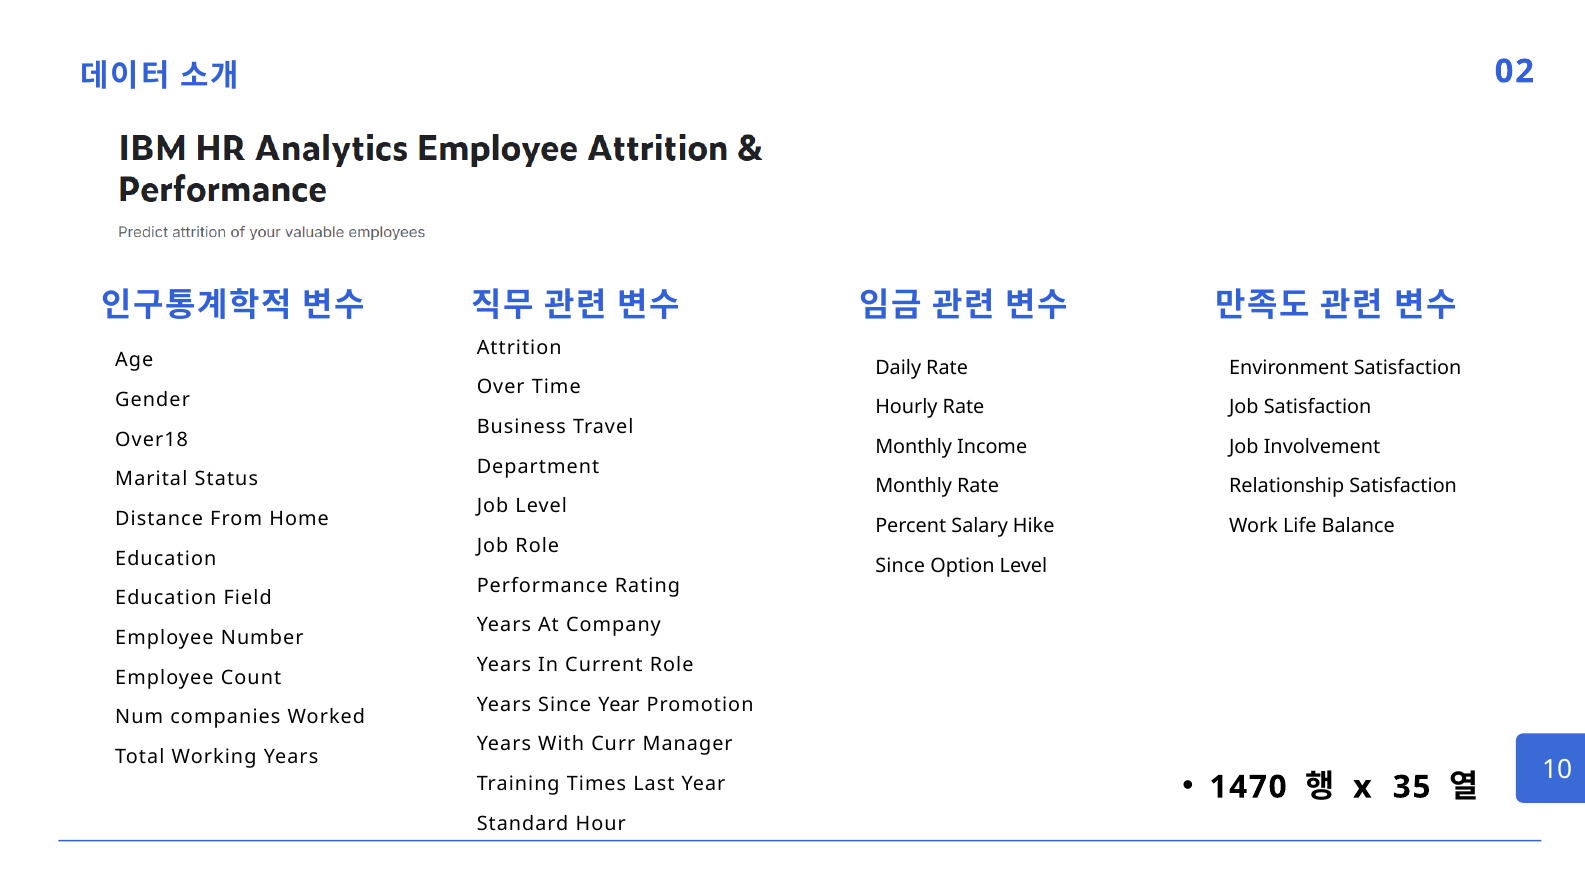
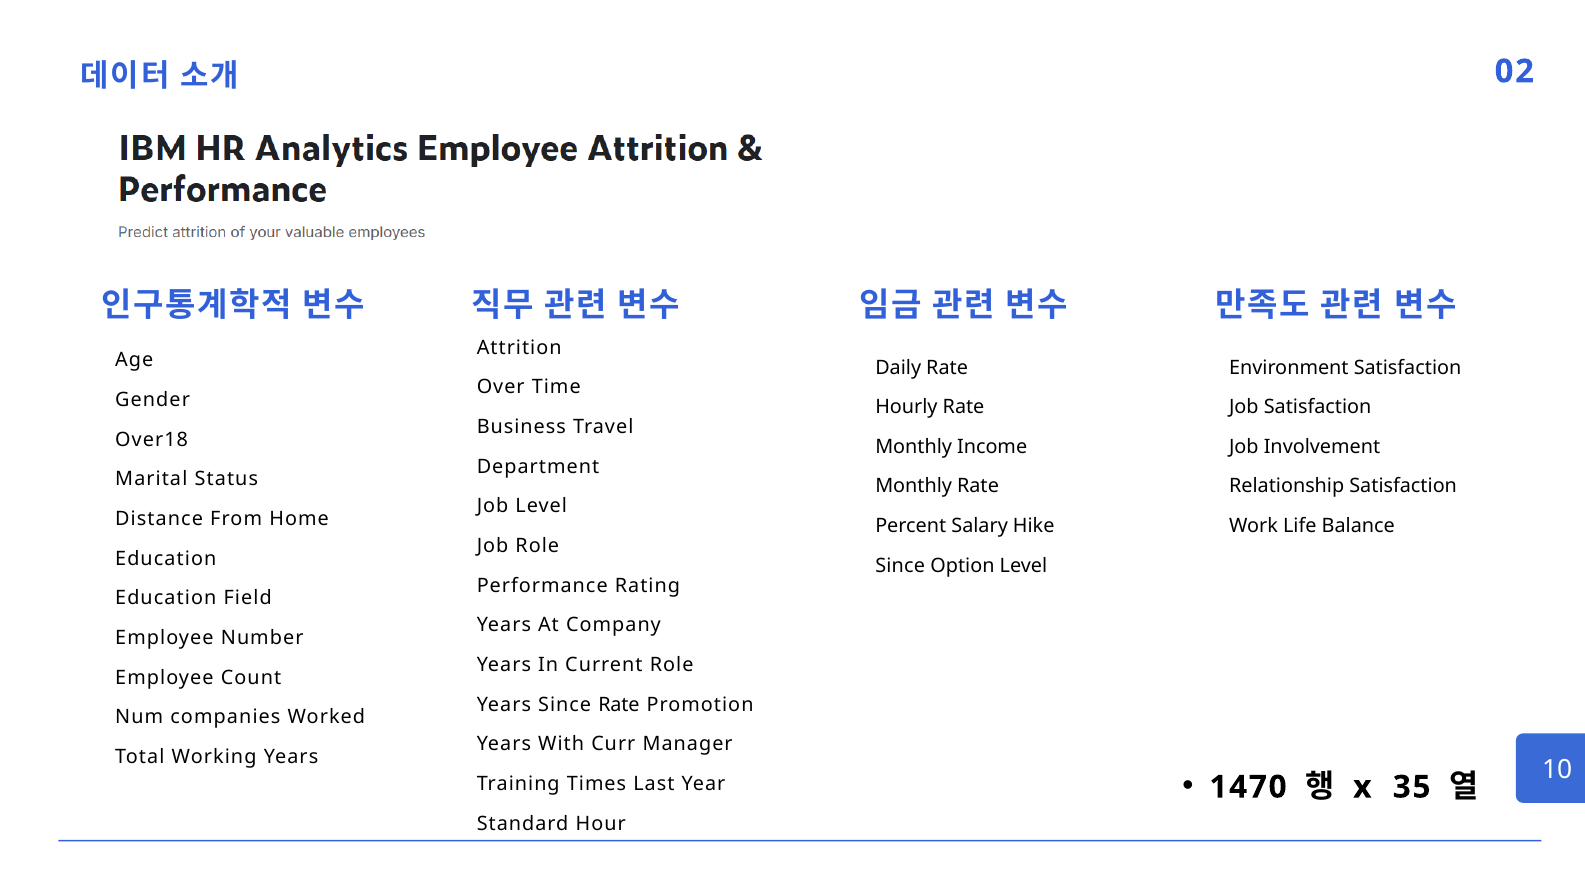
Since Year: Year -> Rate (619, 704)
